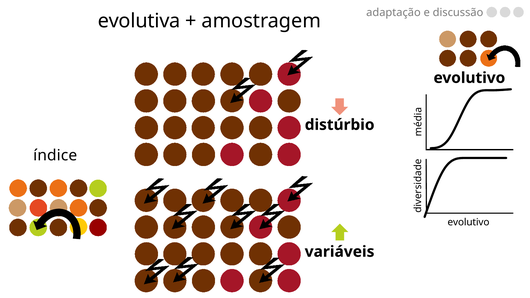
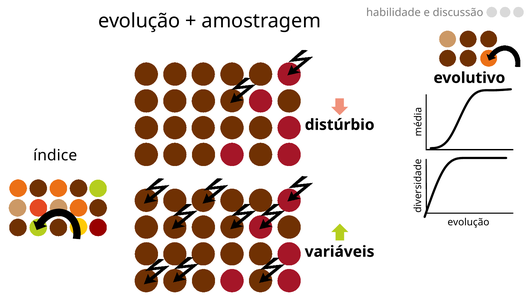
adaptação: adaptação -> habilidade (393, 12)
evolutiva: evolutiva -> evolução (139, 21)
evolutivo: evolutivo -> evolução (468, 222)
